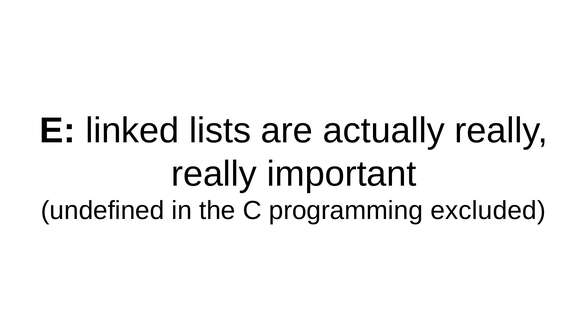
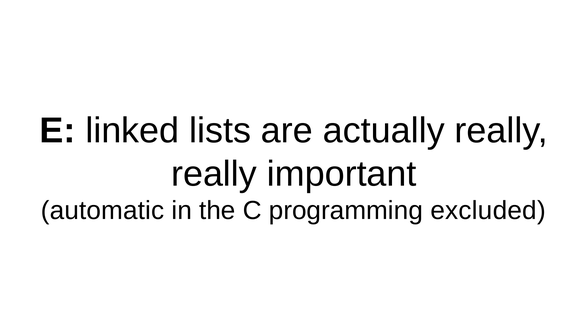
undefined: undefined -> automatic (103, 210)
